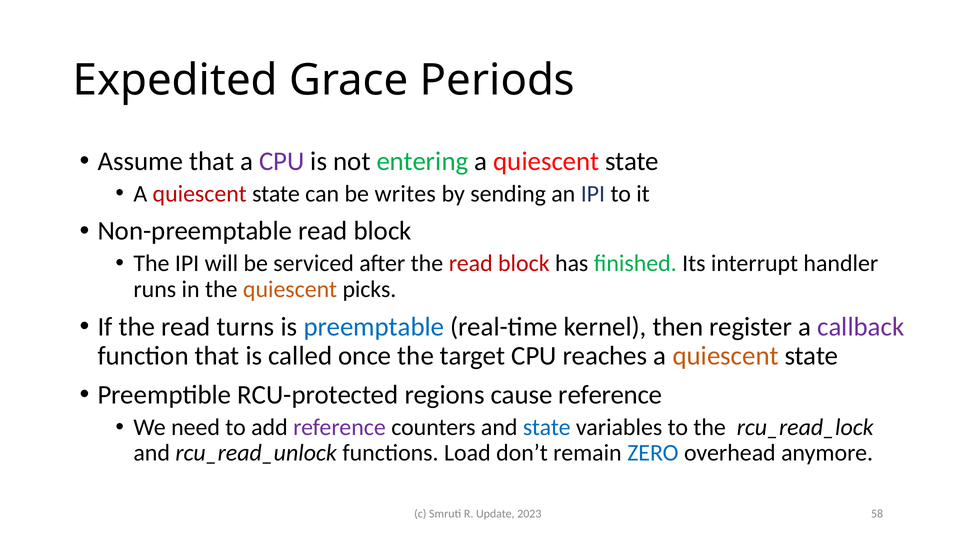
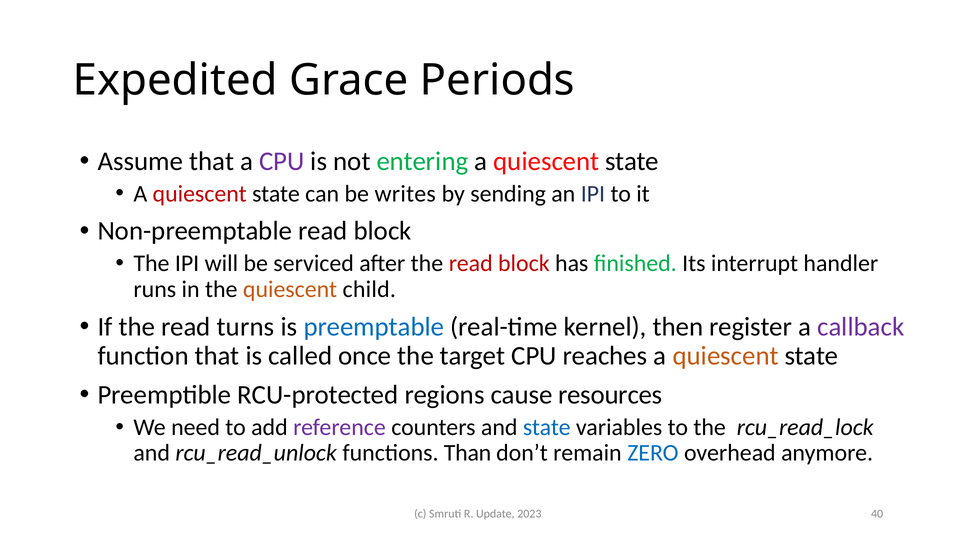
picks: picks -> child (369, 289)
cause reference: reference -> resources (610, 395)
Load: Load -> Than (468, 453)
58: 58 -> 40 (877, 513)
